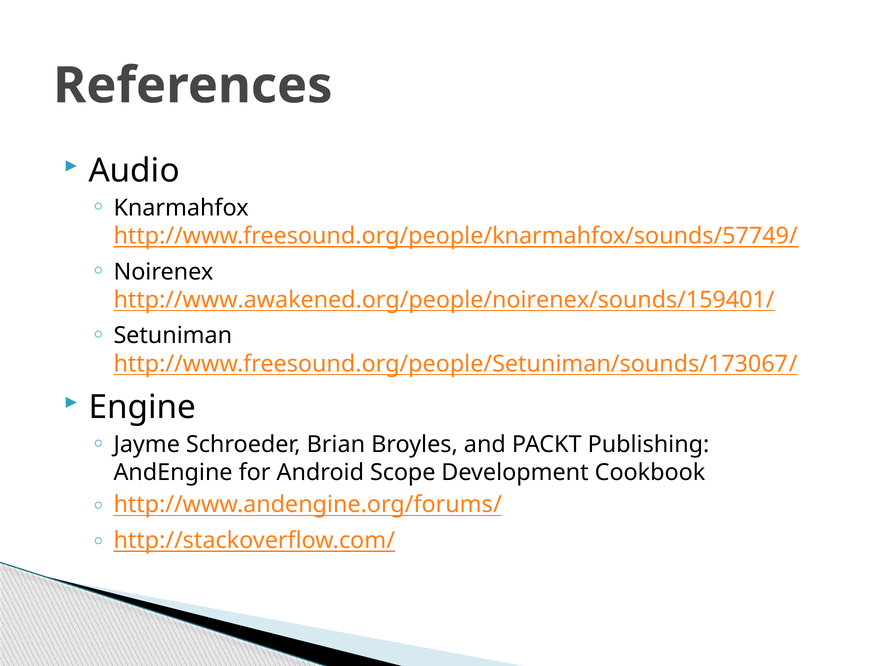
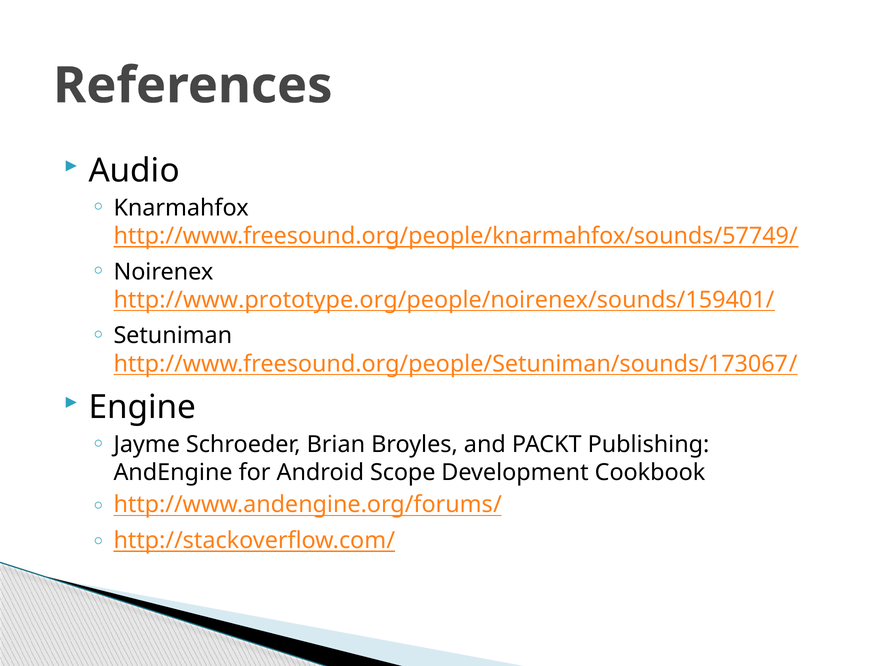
http://www.awakened.org/people/noirenex/sounds/159401/: http://www.awakened.org/people/noirenex/sounds/159401/ -> http://www.prototype.org/people/noirenex/sounds/159401/ (444, 300)
